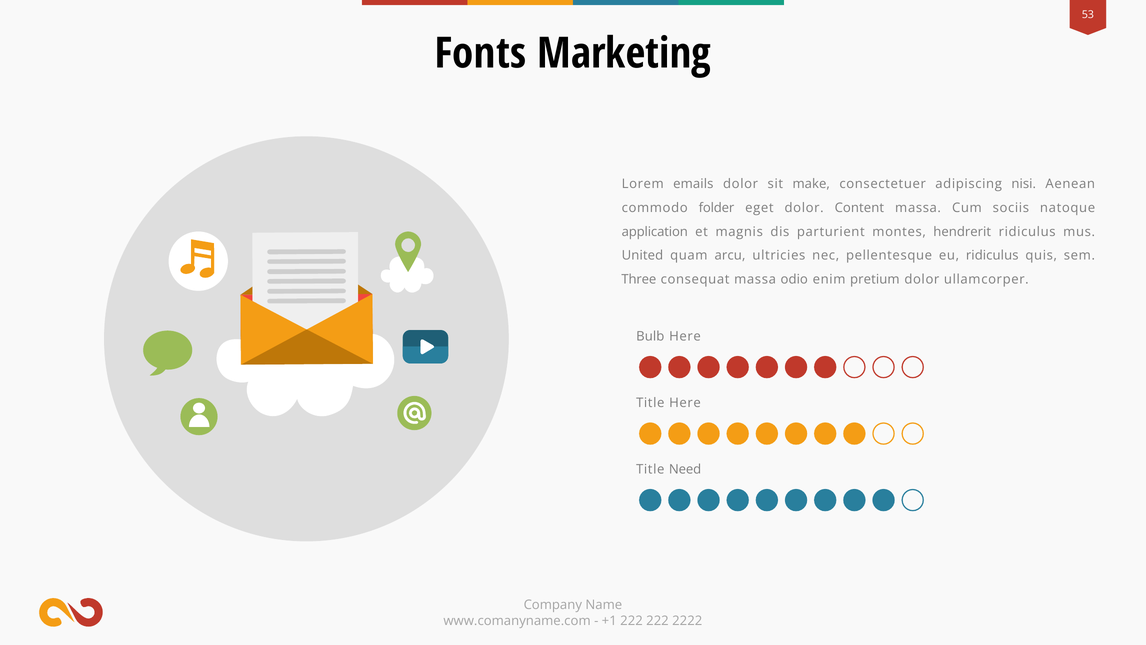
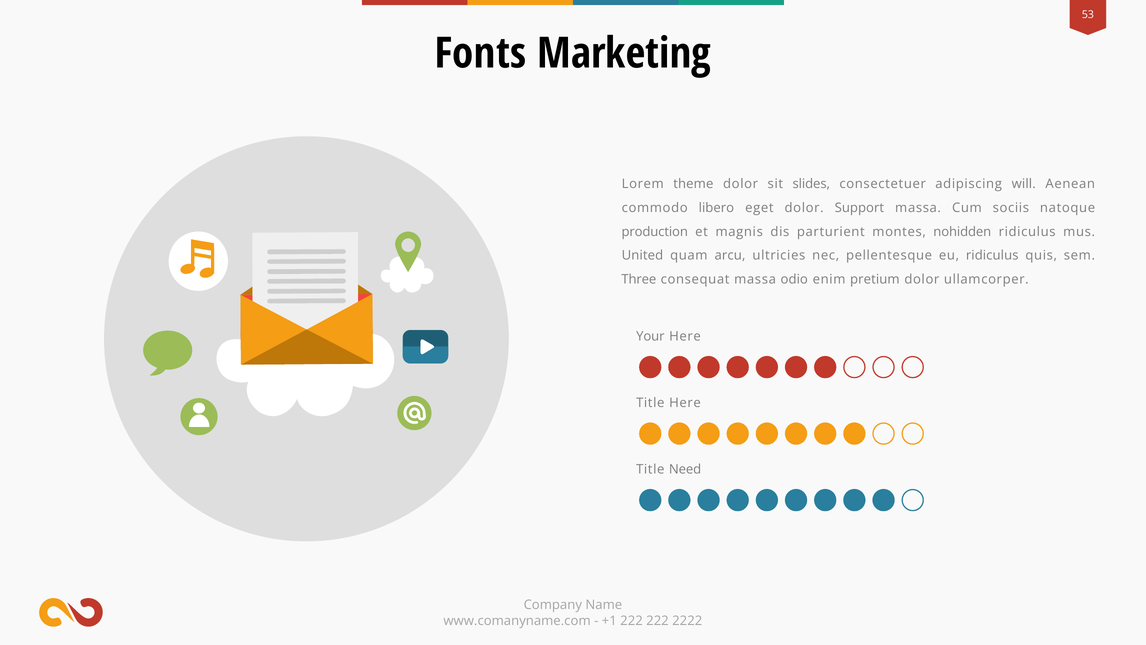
emails: emails -> theme (693, 184)
make: make -> slides (811, 184)
nisi: nisi -> will (1024, 184)
folder: folder -> libero (716, 208)
Content: Content -> Support (859, 208)
application: application -> production (655, 232)
hendrerit: hendrerit -> nohidden (962, 232)
Bulb: Bulb -> Your (650, 336)
